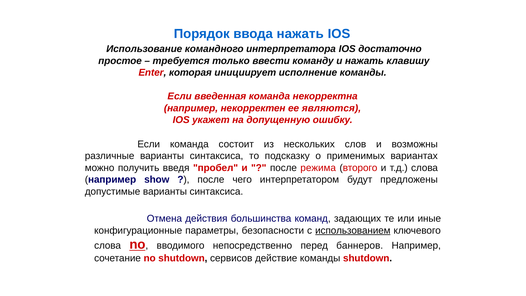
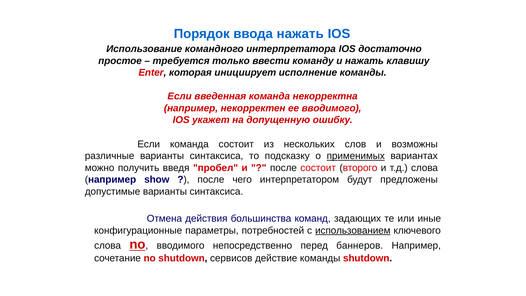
ее являются: являются -> вводимого (332, 108)
применимых underline: none -> present (356, 156)
после режима: режима -> состоит (318, 168)
безопасности: безопасности -> потребностей (273, 230)
